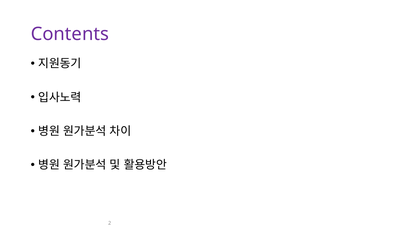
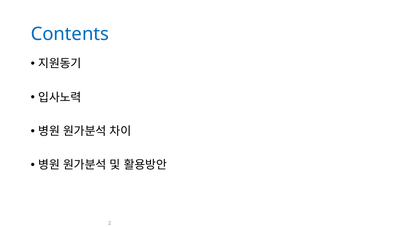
Contents colour: purple -> blue (70, 34)
